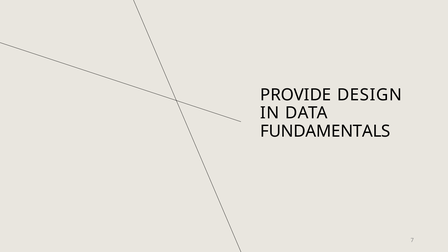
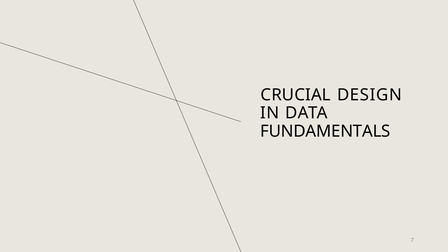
PROVIDE: PROVIDE -> CRUCIAL (296, 95)
